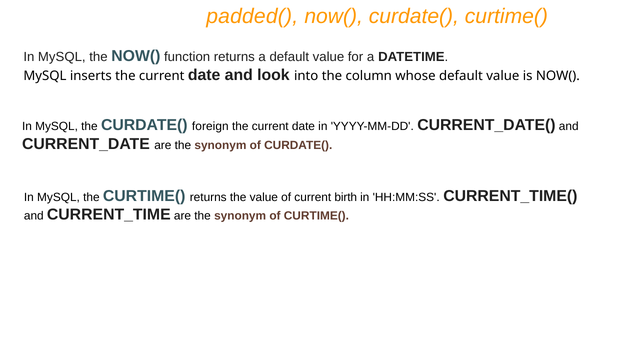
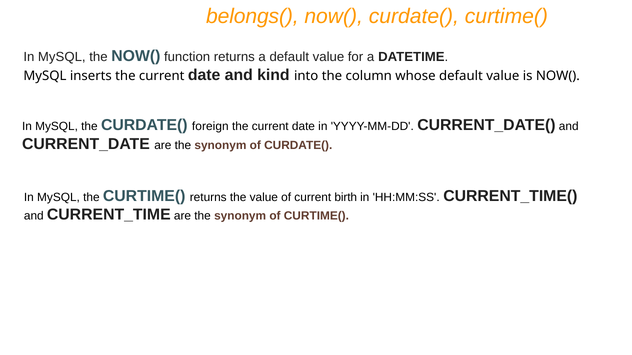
padded(: padded( -> belongs( (252, 16)
look: look -> kind (273, 75)
